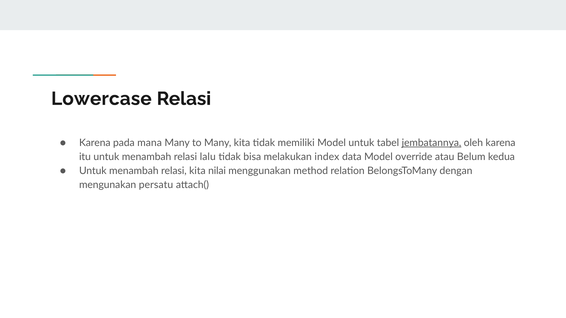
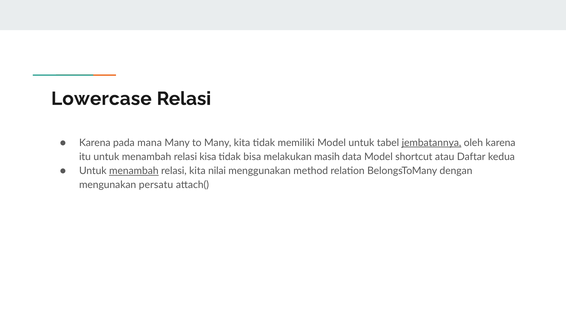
lalu: lalu -> kisa (208, 157)
index: index -> masih (327, 157)
override: override -> shortcut (414, 157)
Belum: Belum -> Daftar (471, 157)
menambah underline: none -> present (134, 171)
